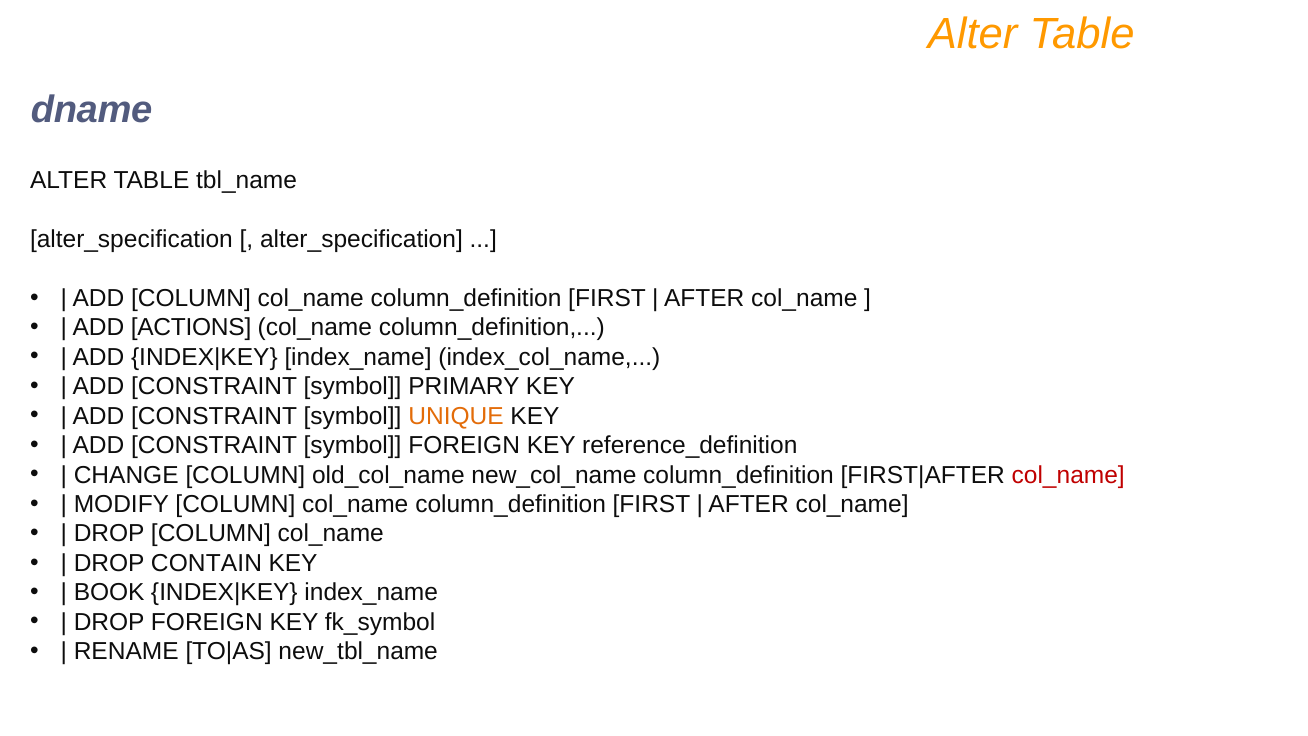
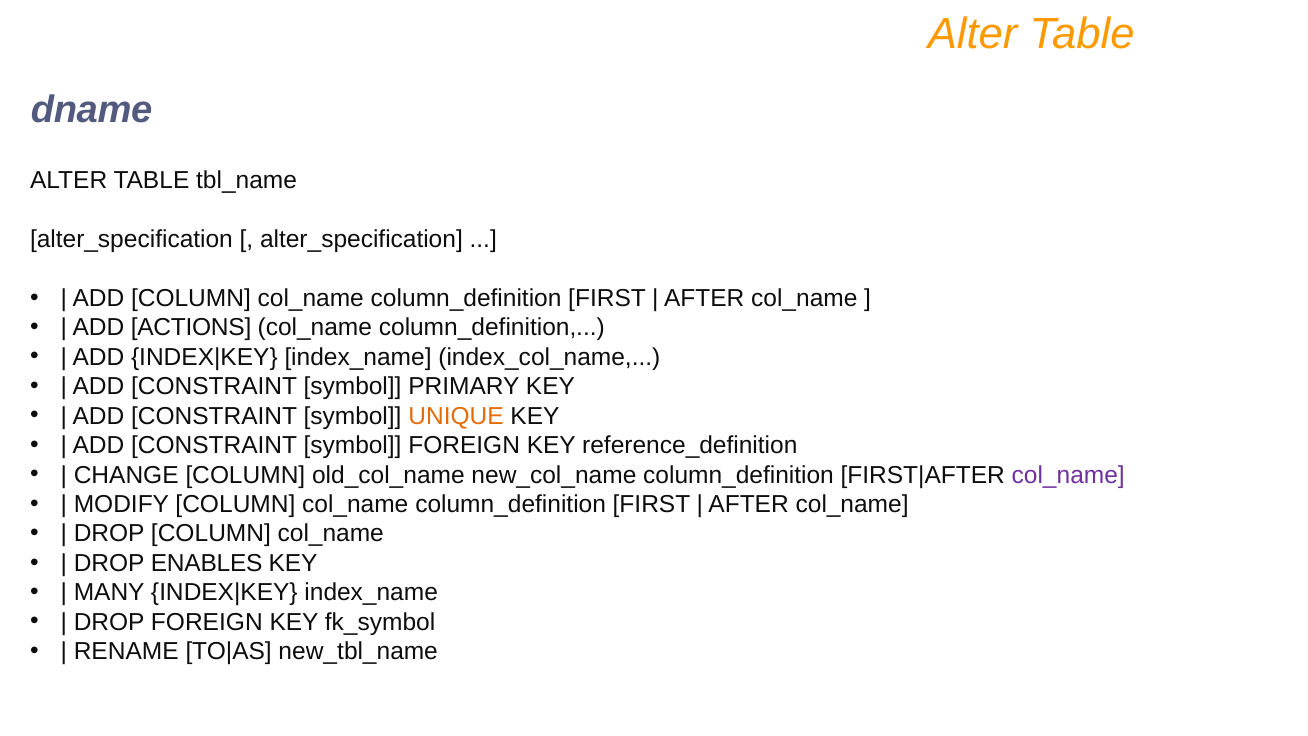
col_name colour: red -> purple (1068, 475)
CONTAIN: CONTAIN -> ENABLES (207, 563)
BOOK: BOOK -> MANY (109, 593)
